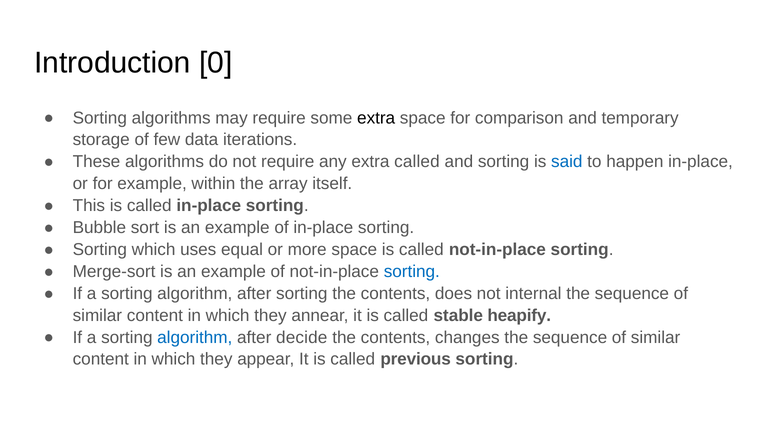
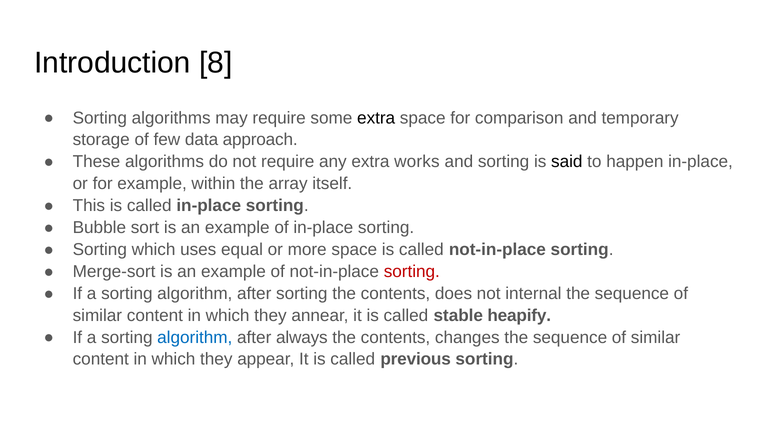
0: 0 -> 8 (216, 63)
iterations: iterations -> approach (260, 140)
extra called: called -> works (417, 162)
said colour: blue -> black (567, 162)
sorting colour: blue -> red (412, 271)
decide: decide -> always (302, 337)
